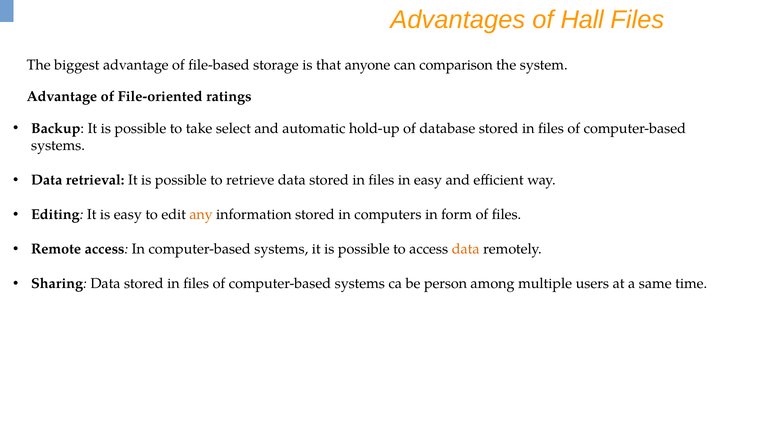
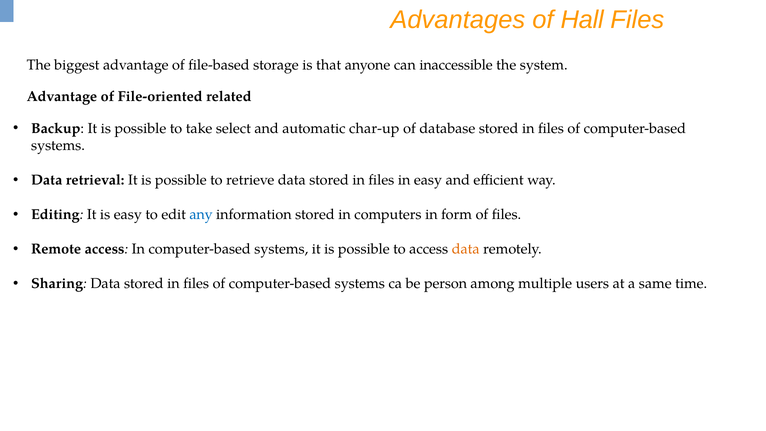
comparison: comparison -> inaccessible (456, 65)
ratings: ratings -> related (229, 97)
hold-up: hold-up -> char-up (374, 128)
any colour: orange -> blue (201, 215)
